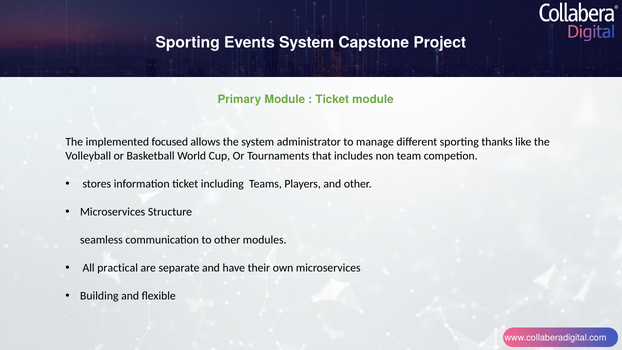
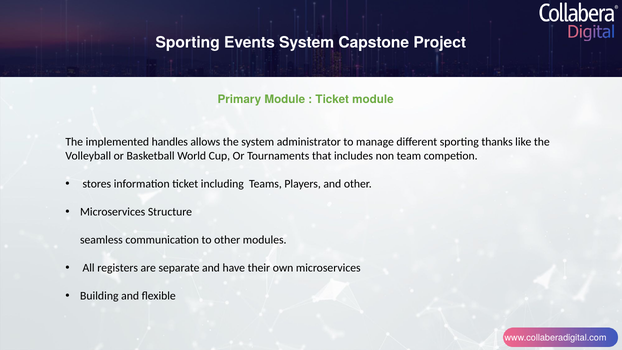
focused: focused -> handles (170, 142)
practical: practical -> registers (118, 268)
